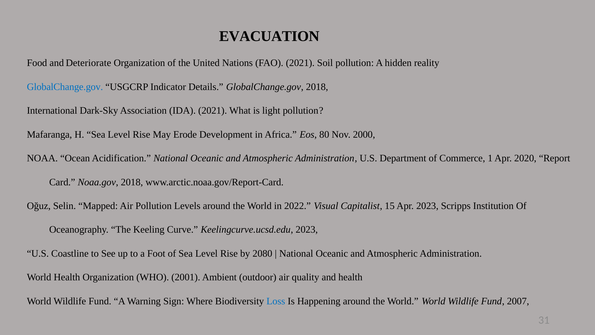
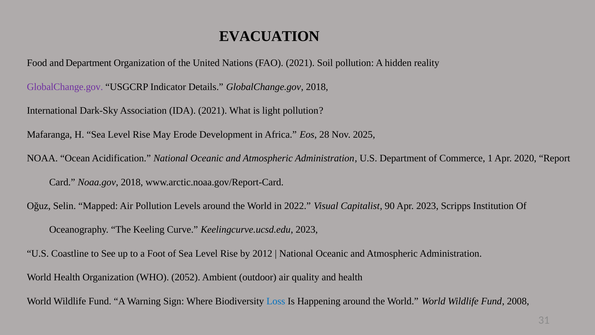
and Deteriorate: Deteriorate -> Department (89, 63)
GlobalChange.gov colour: blue -> purple (65, 87)
80: 80 -> 28 (324, 134)
2000: 2000 -> 2025 (364, 134)
15: 15 -> 90 (390, 206)
2080: 2080 -> 2012 (262, 253)
2001: 2001 -> 2052 (186, 277)
2007: 2007 -> 2008 (518, 301)
